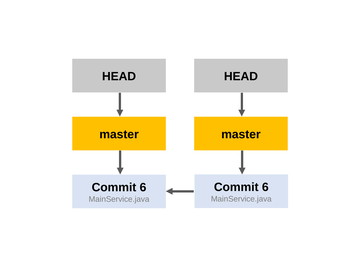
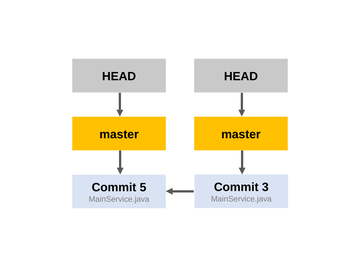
6: 6 -> 3 (265, 187)
6: 6 -> 5 (143, 188)
